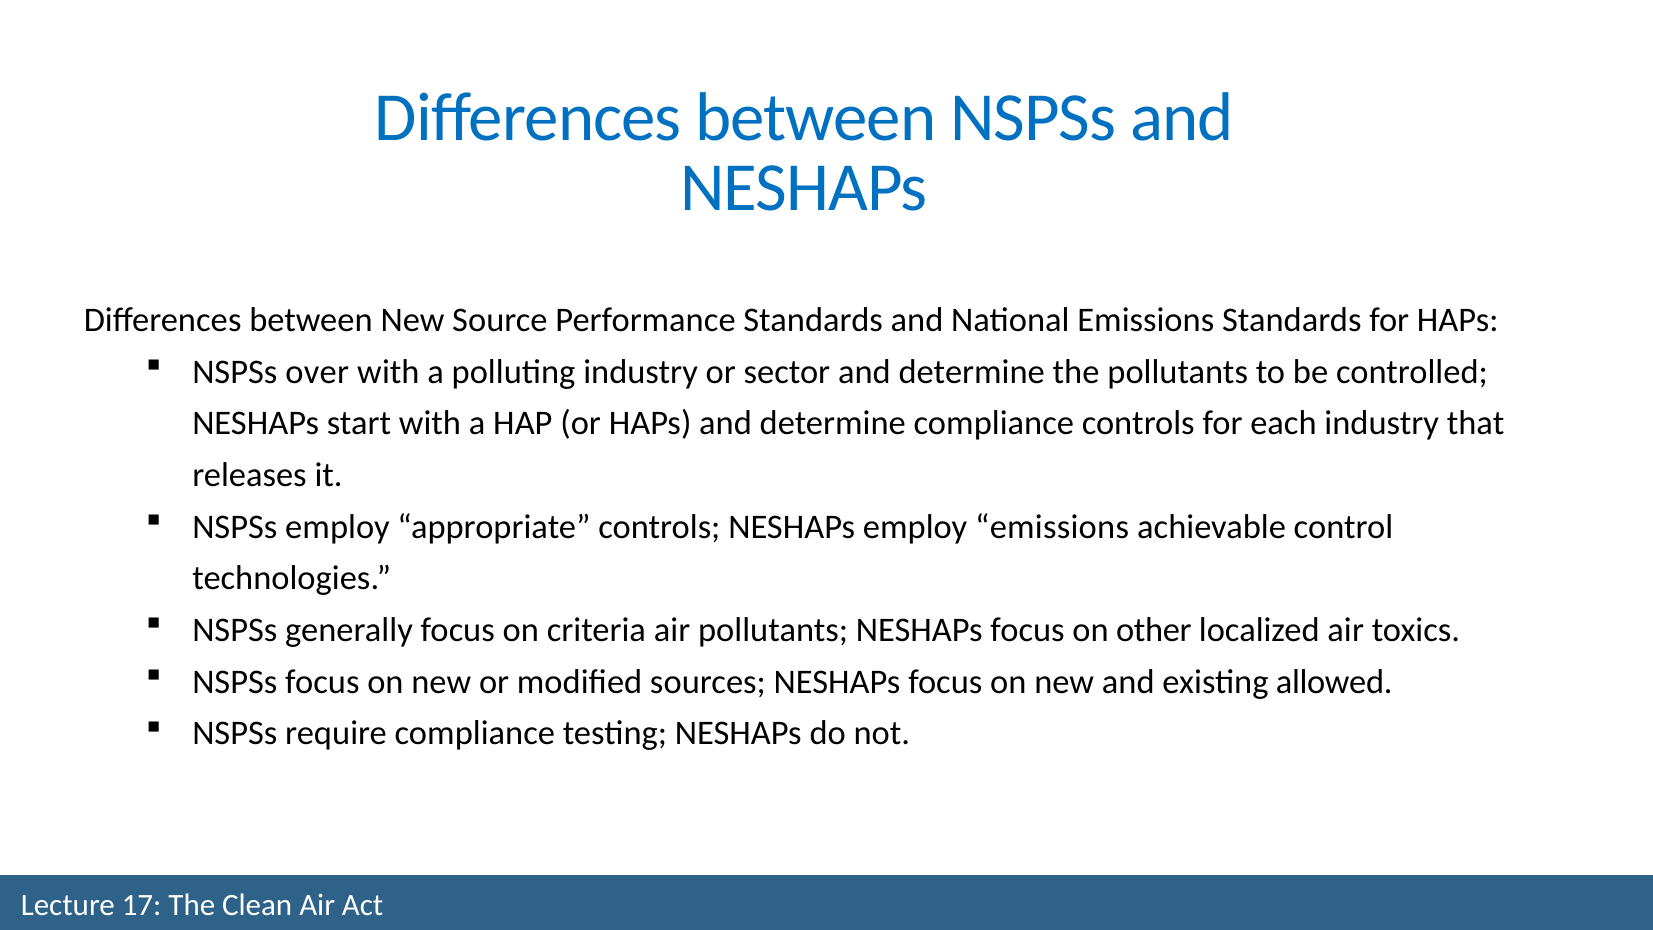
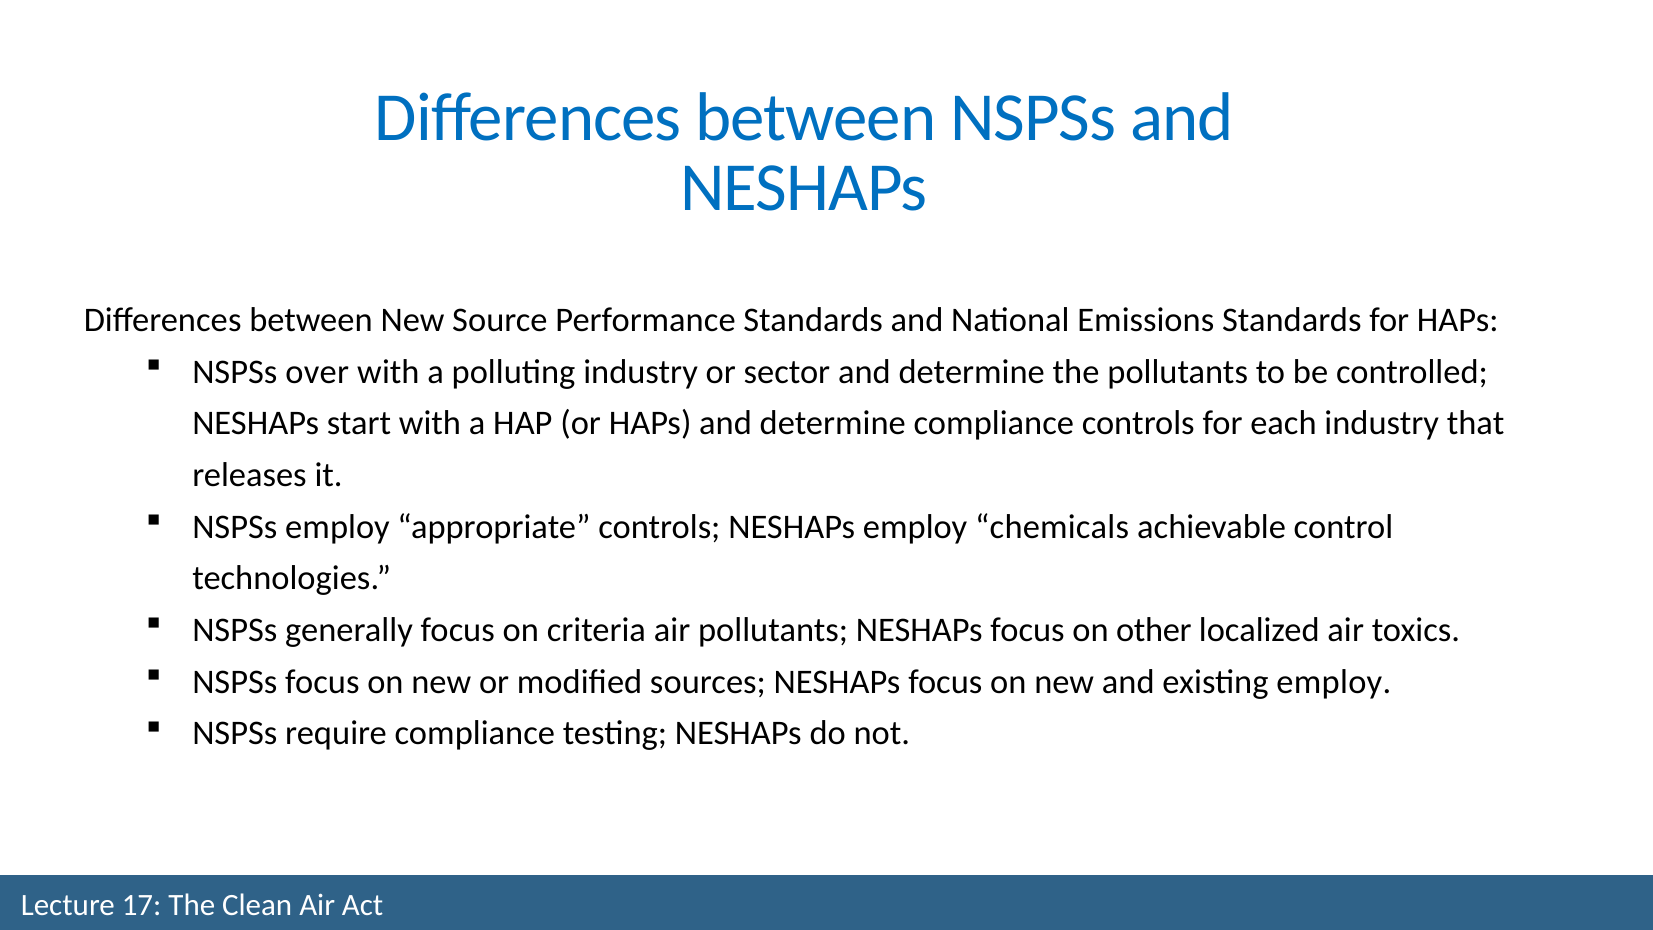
employ emissions: emissions -> chemicals (1052, 527)
existing allowed: allowed -> employ (1334, 682)
